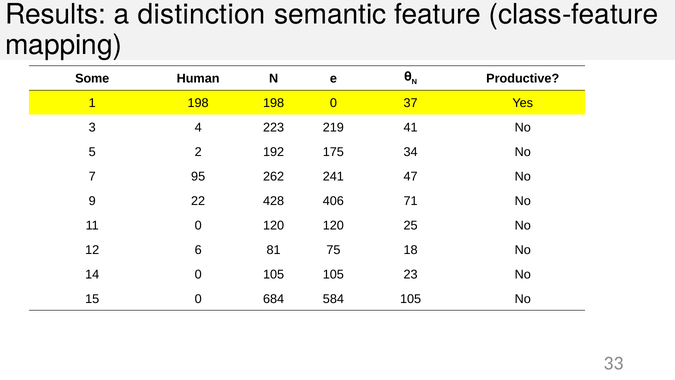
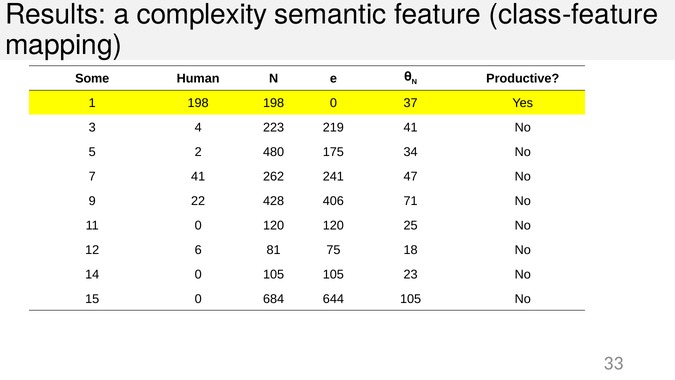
distinction: distinction -> complexity (202, 15)
192: 192 -> 480 (274, 152)
7 95: 95 -> 41 (198, 176)
584: 584 -> 644 (333, 299)
